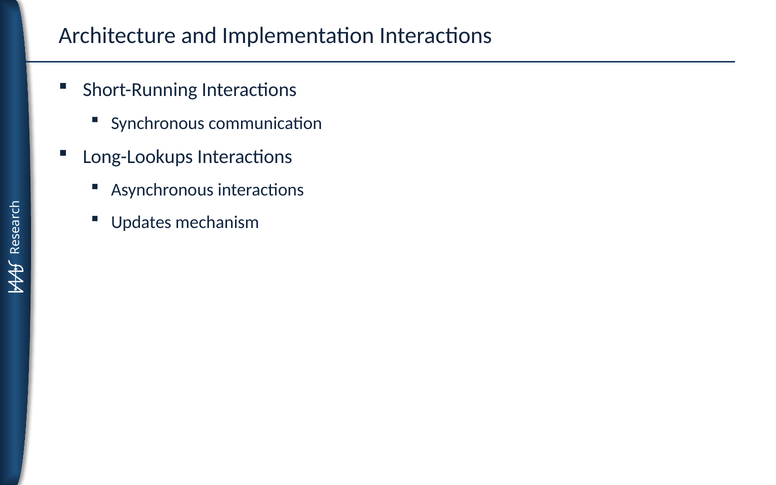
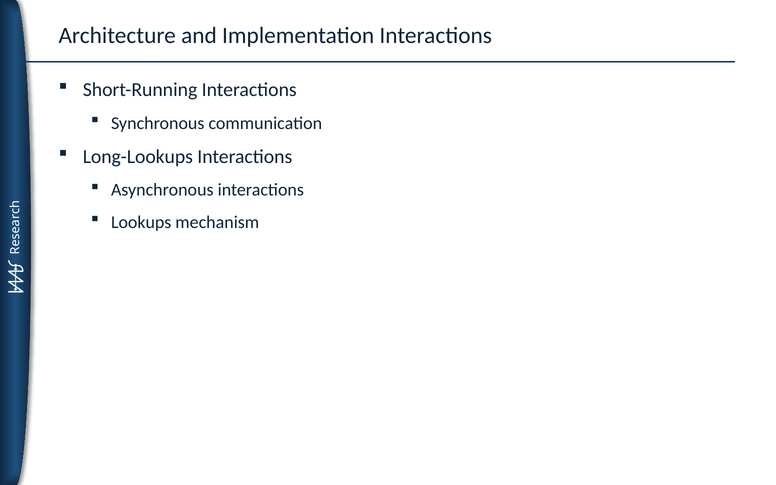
Updates: Updates -> Lookups (141, 222)
